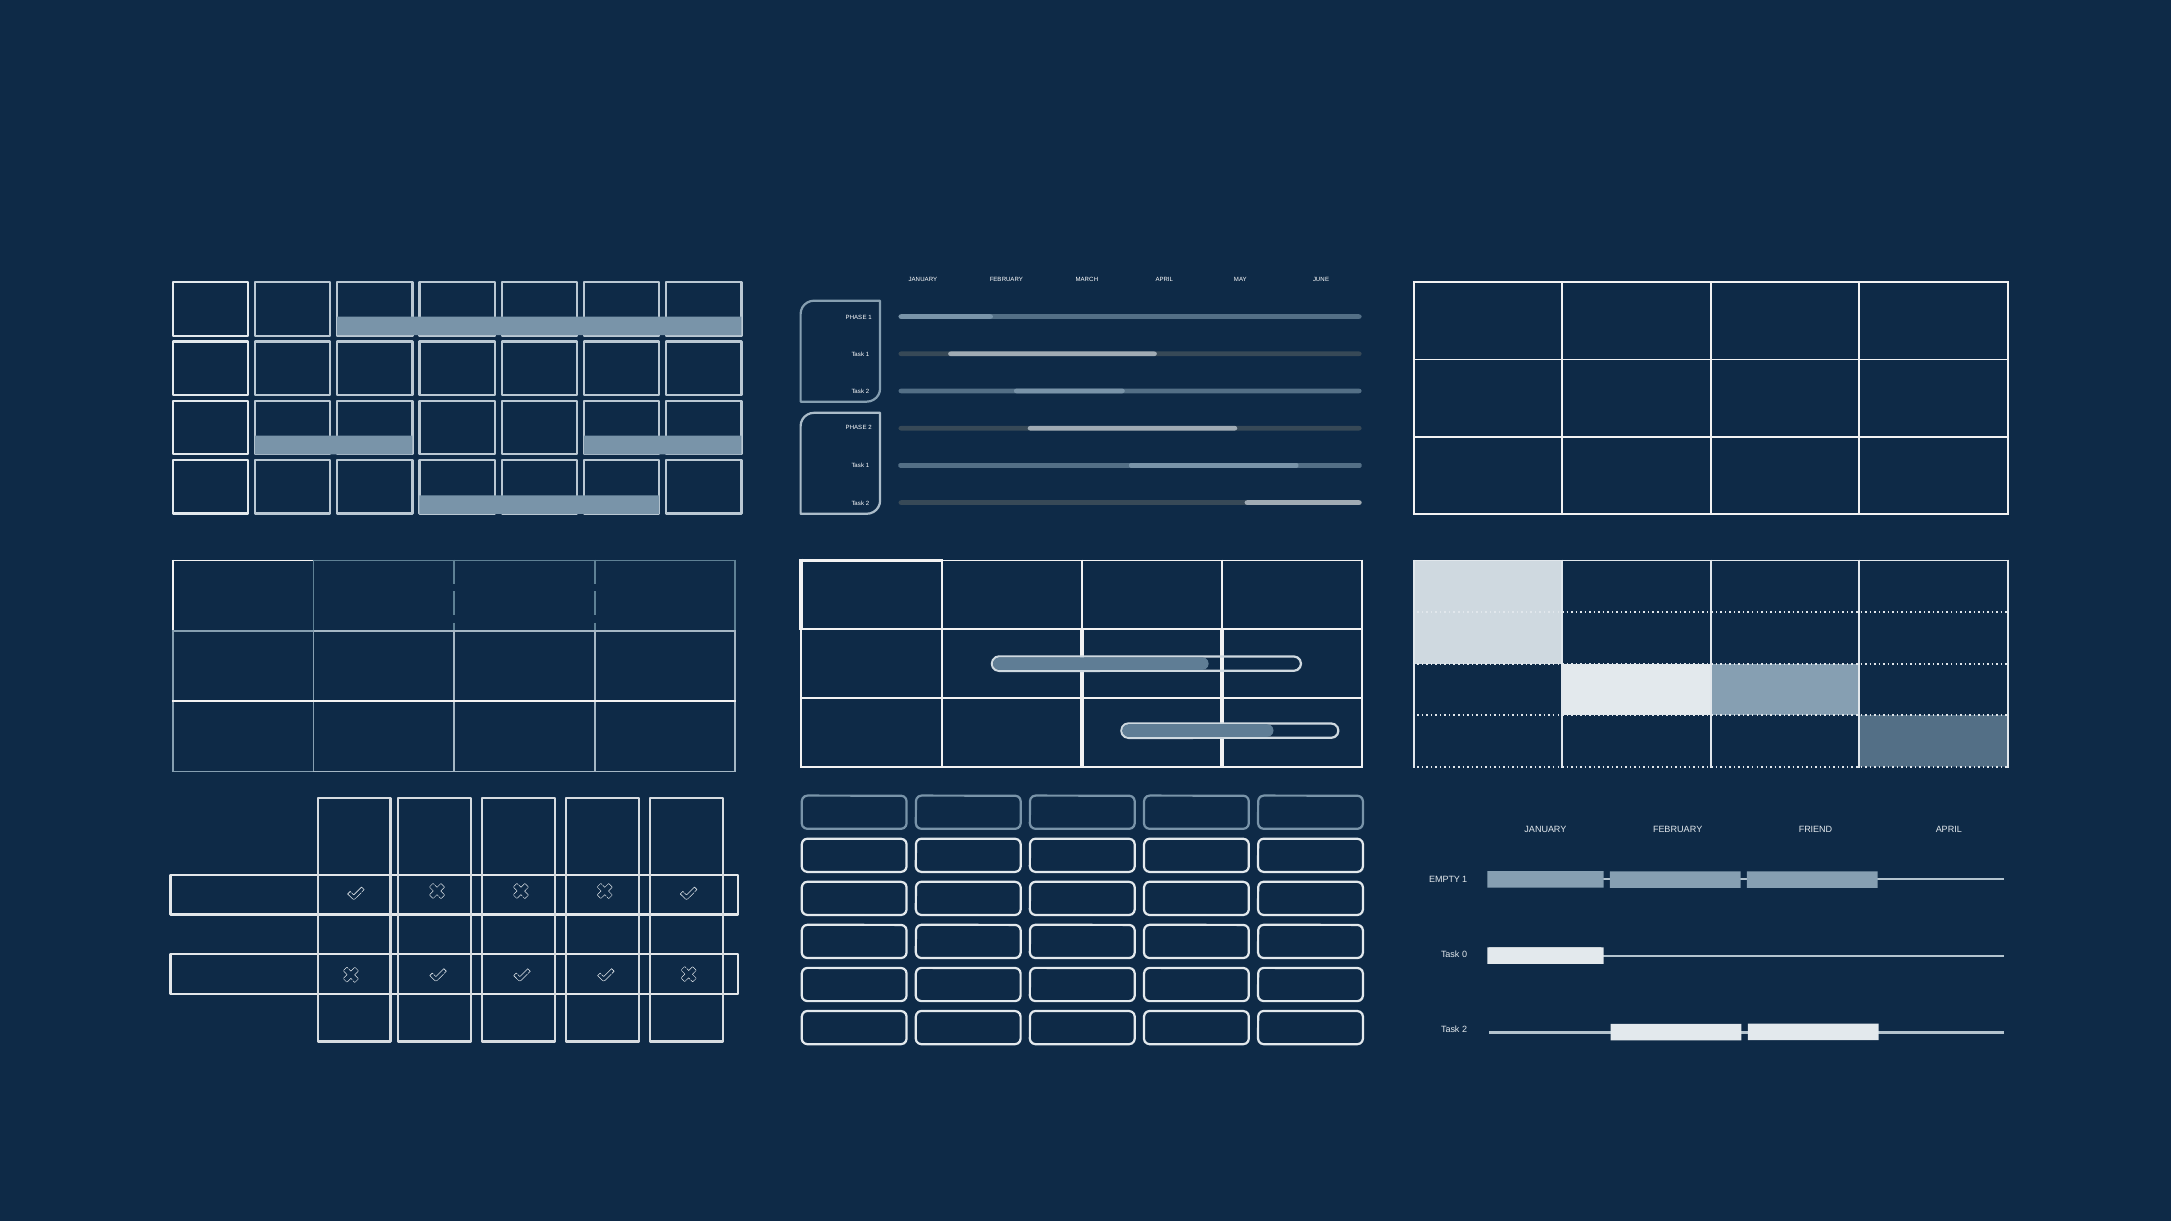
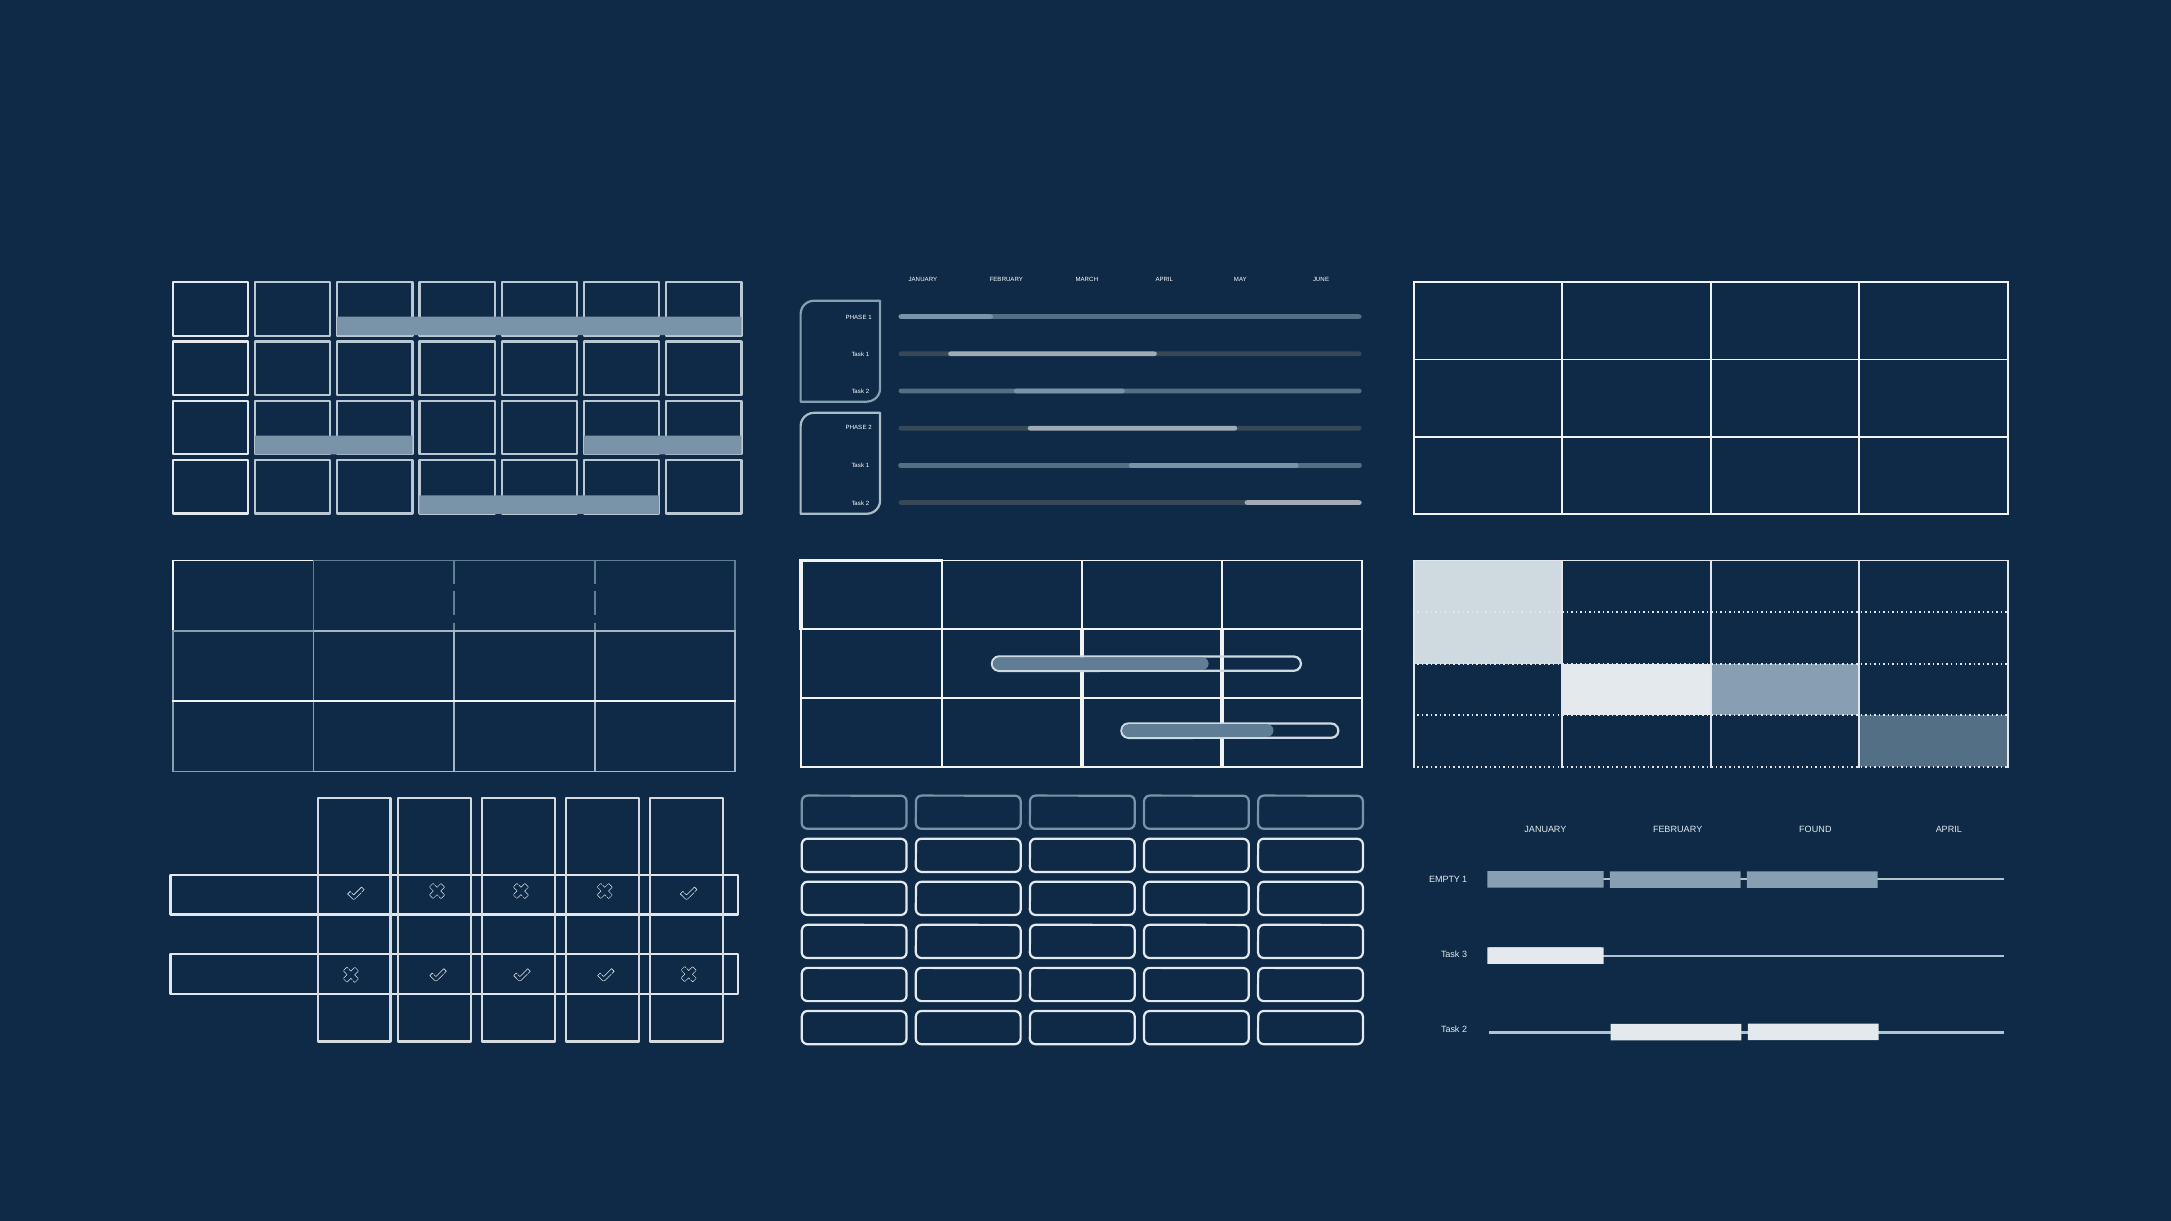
FRIEND: FRIEND -> FOUND (1815, 830)
0: 0 -> 3 (1465, 955)
